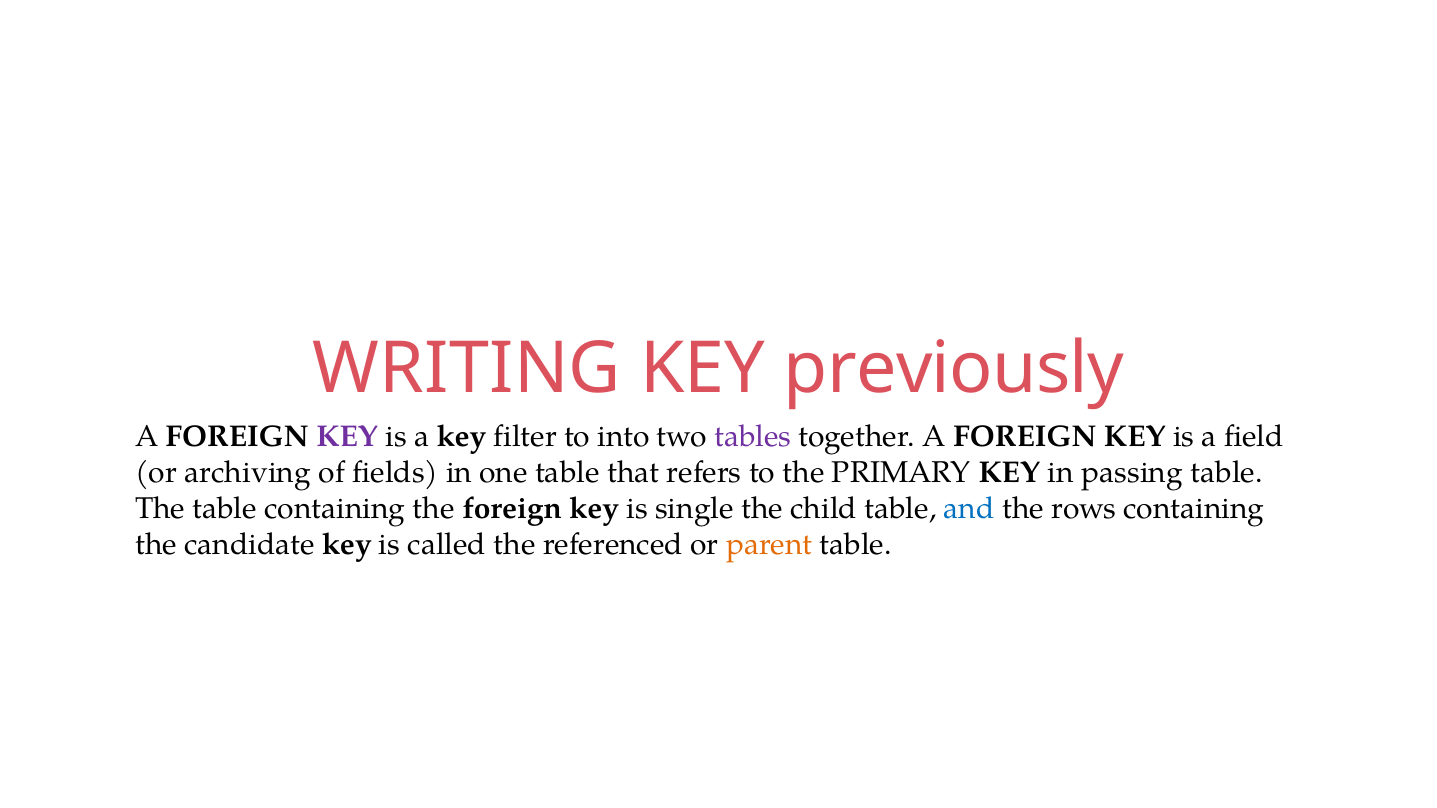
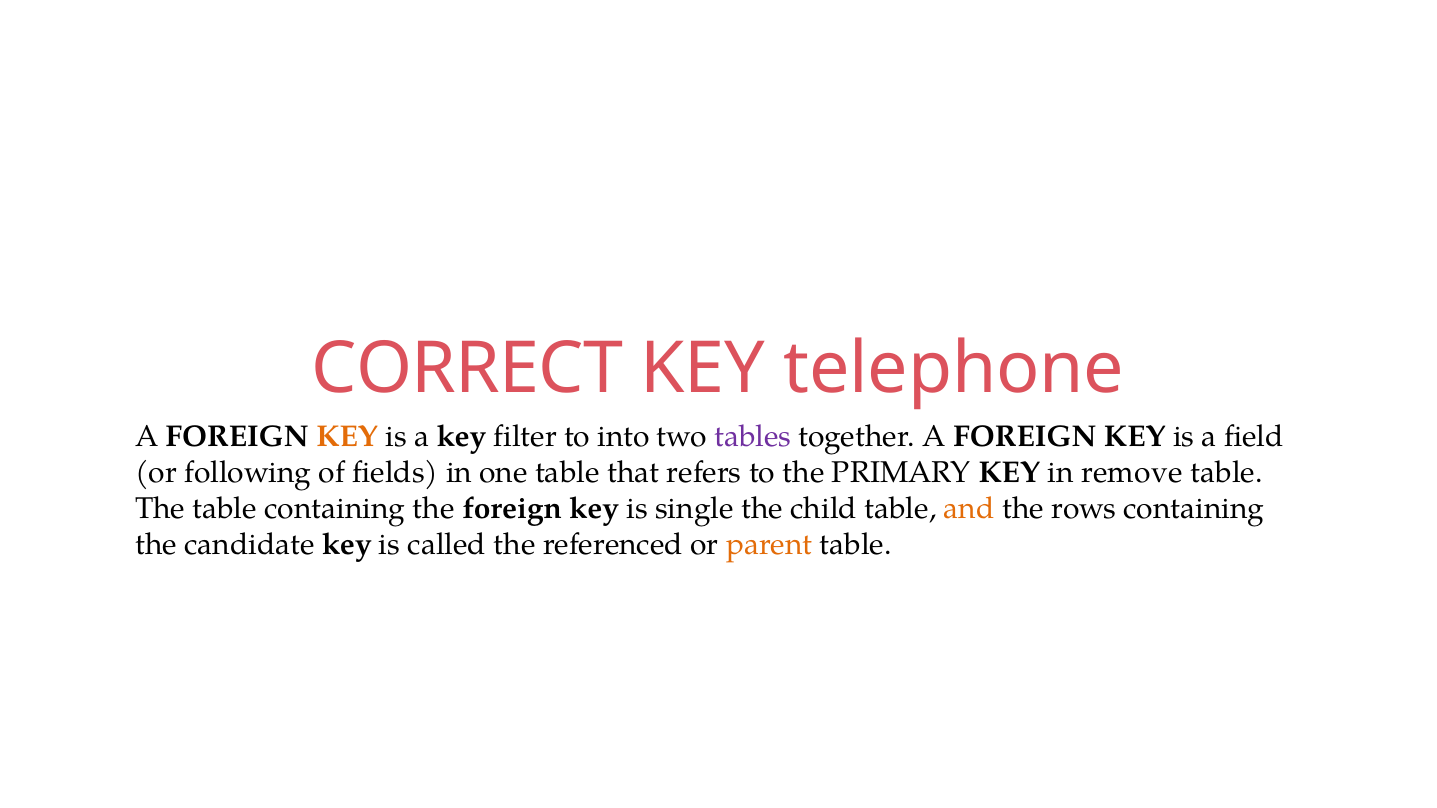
WRITING: WRITING -> CORRECT (467, 369)
previously: previously -> telephone (954, 369)
KEY colour: purple -> orange (347, 437)
archiving: archiving -> following (248, 473)
passing: passing -> remove (1132, 473)
and colour: blue -> orange (969, 509)
